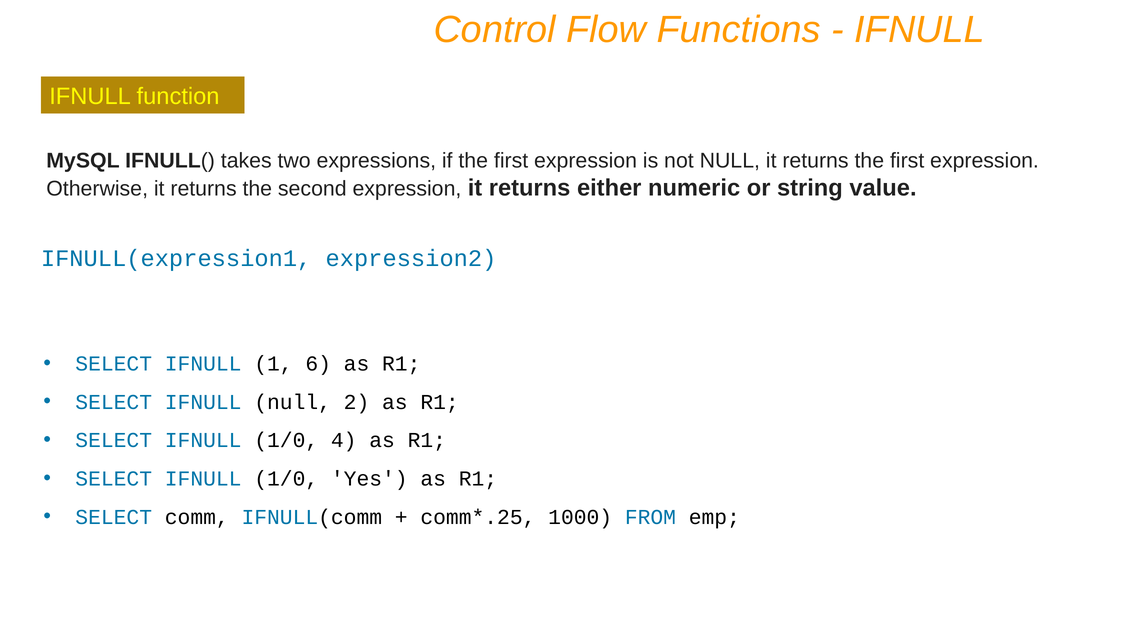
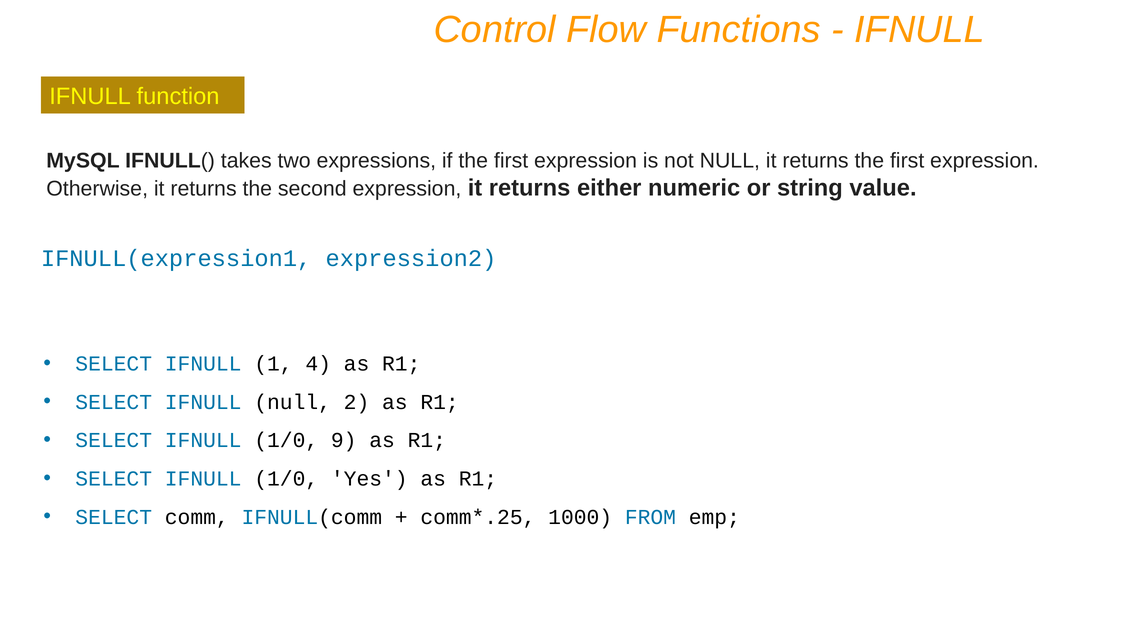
6: 6 -> 4 (318, 364)
4: 4 -> 9 (344, 440)
